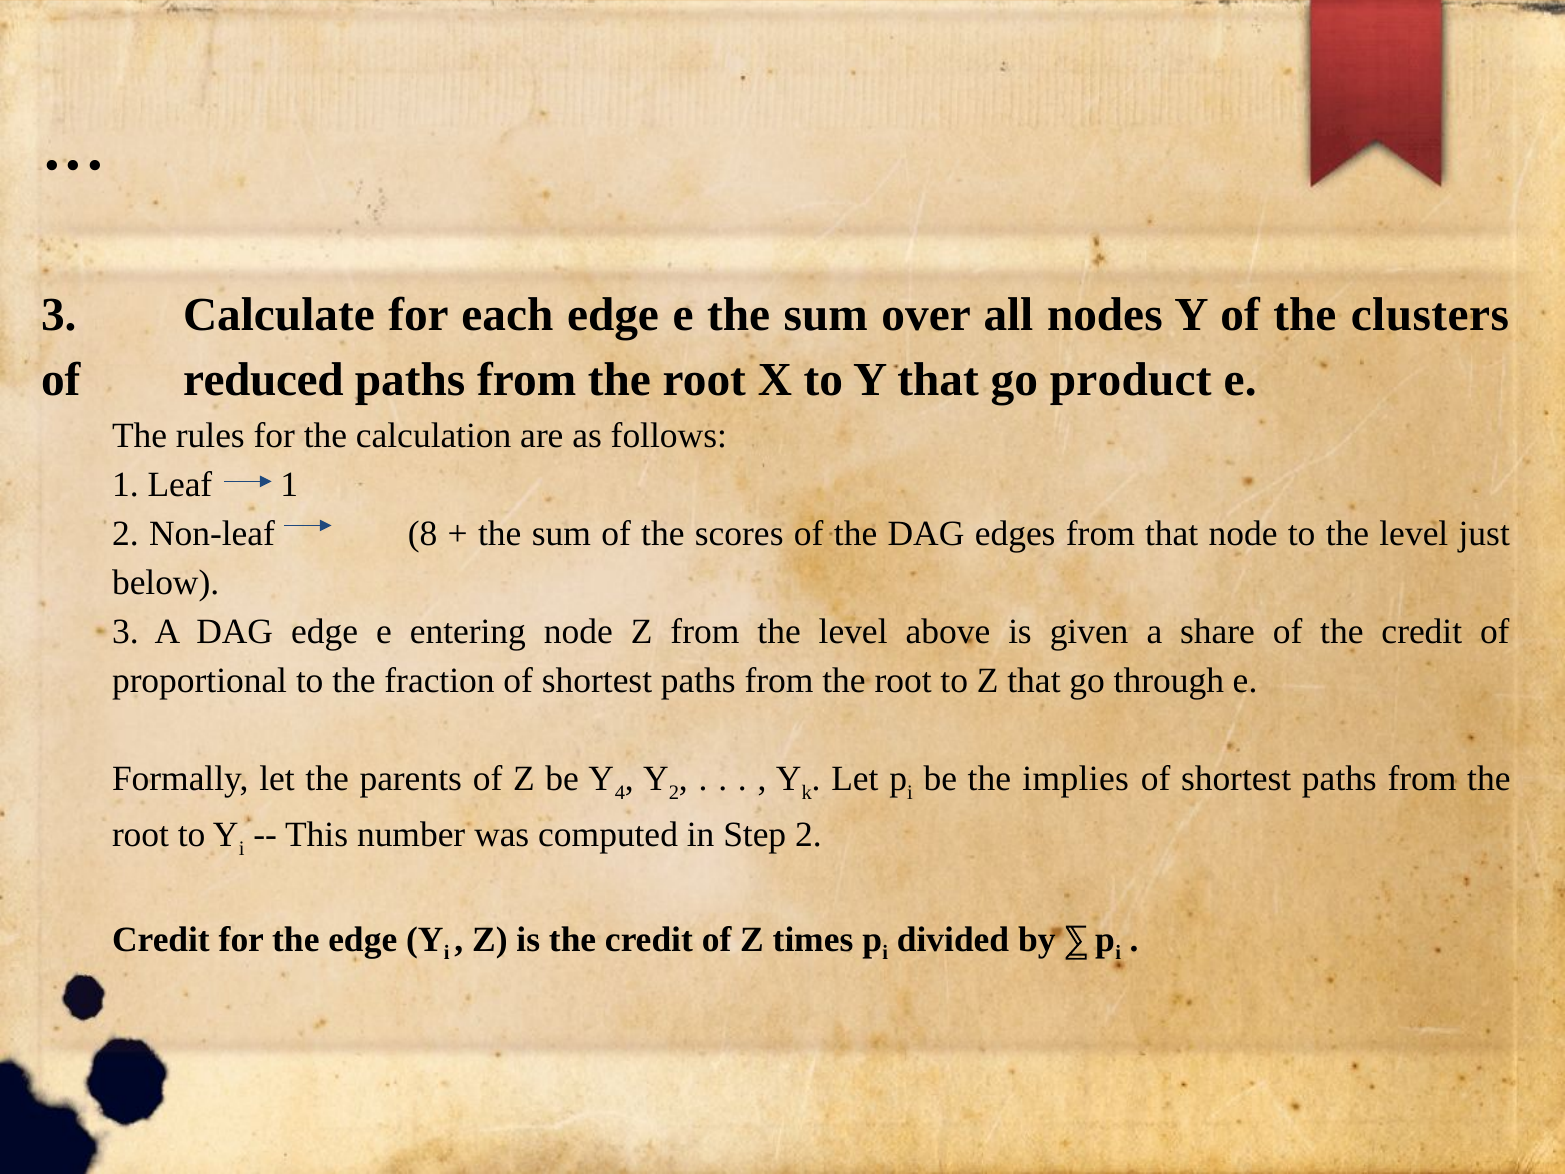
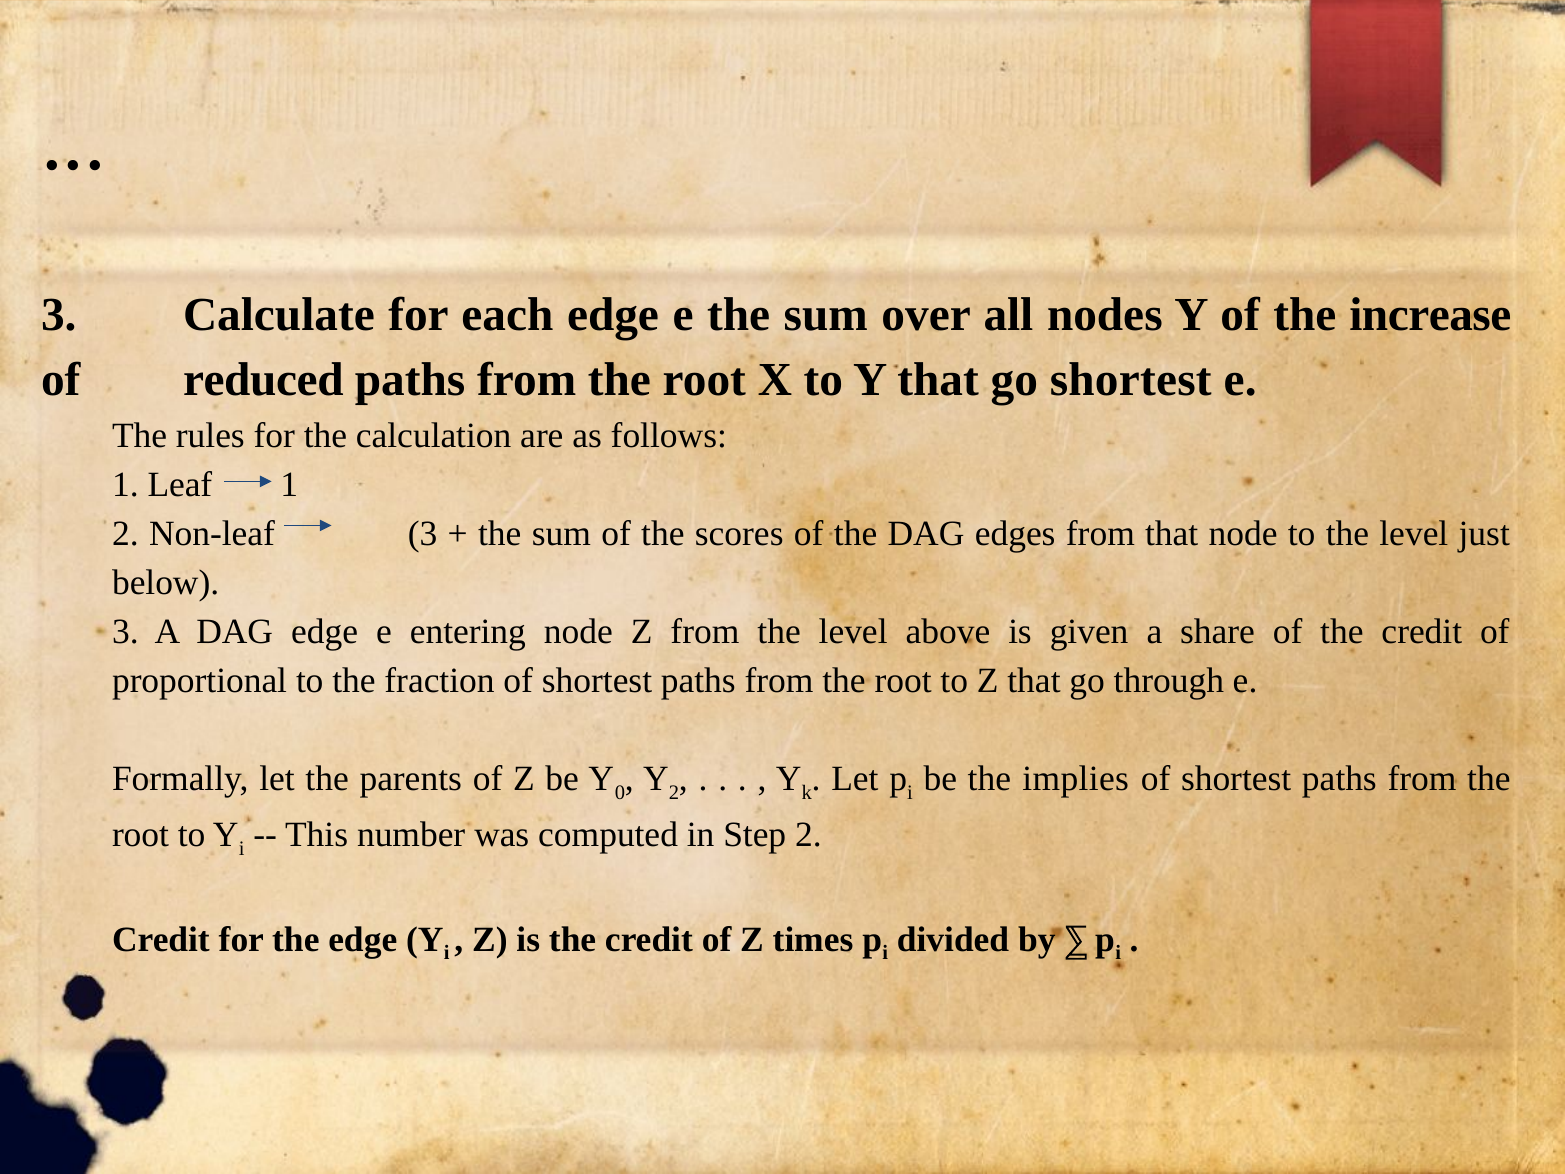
clusters: clusters -> increase (1430, 315)
go product: product -> shortest (1131, 380)
Non-leaf 8: 8 -> 3 (423, 533)
4: 4 -> 0 (620, 793)
